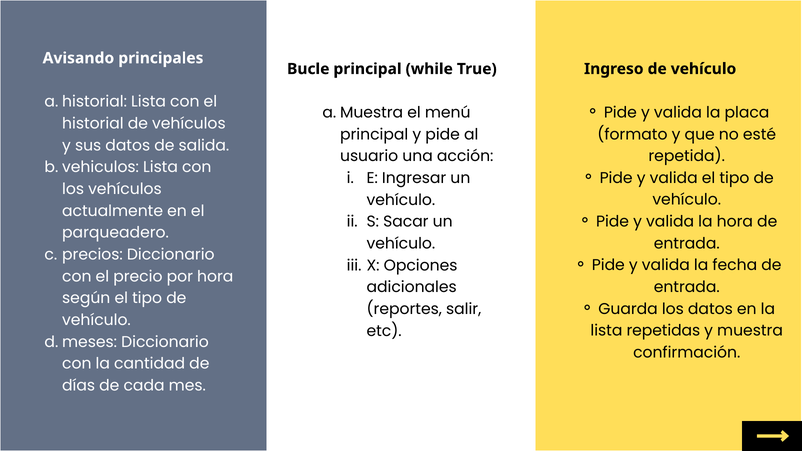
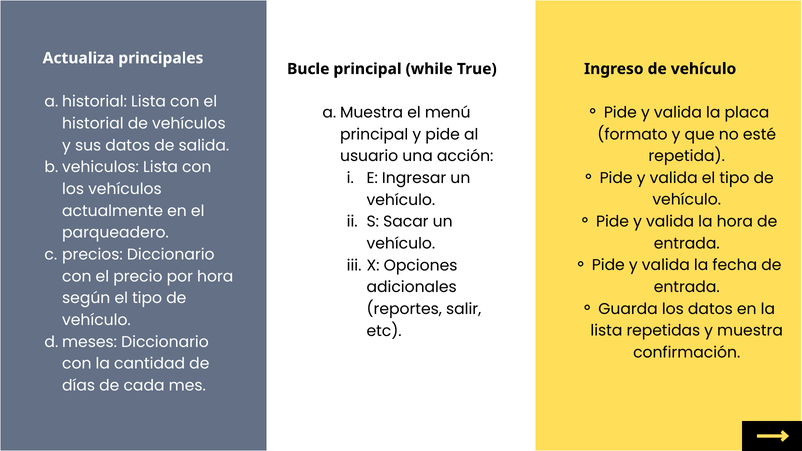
Avisando: Avisando -> Actualiza (78, 58)
